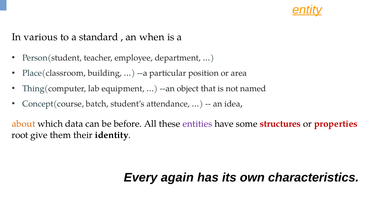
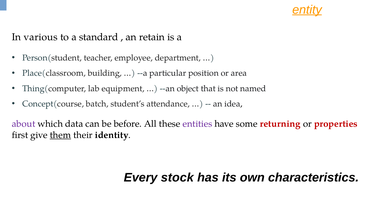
when: when -> retain (152, 37)
about colour: orange -> purple (24, 124)
structures: structures -> returning (280, 124)
root: root -> first (20, 135)
them underline: none -> present (60, 135)
again: again -> stock (177, 177)
